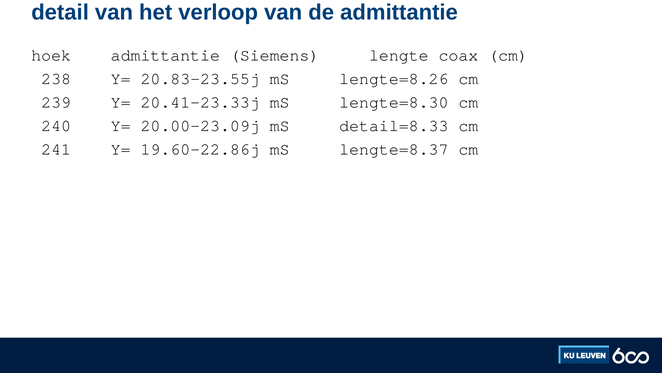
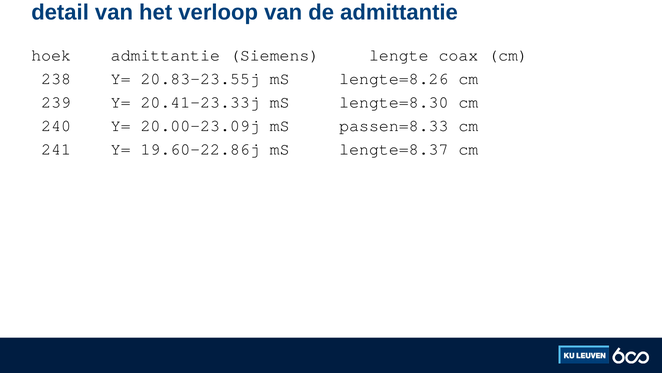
detail=8.33: detail=8.33 -> passen=8.33 (394, 125)
